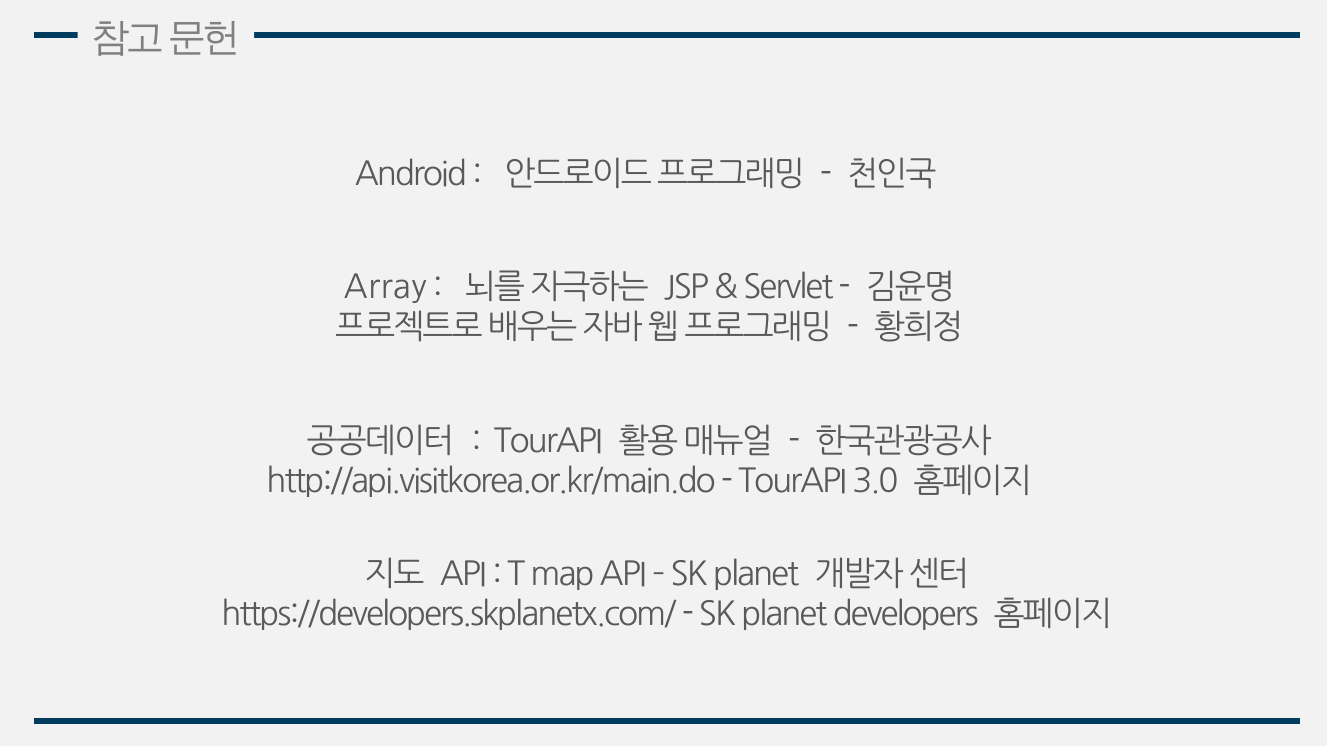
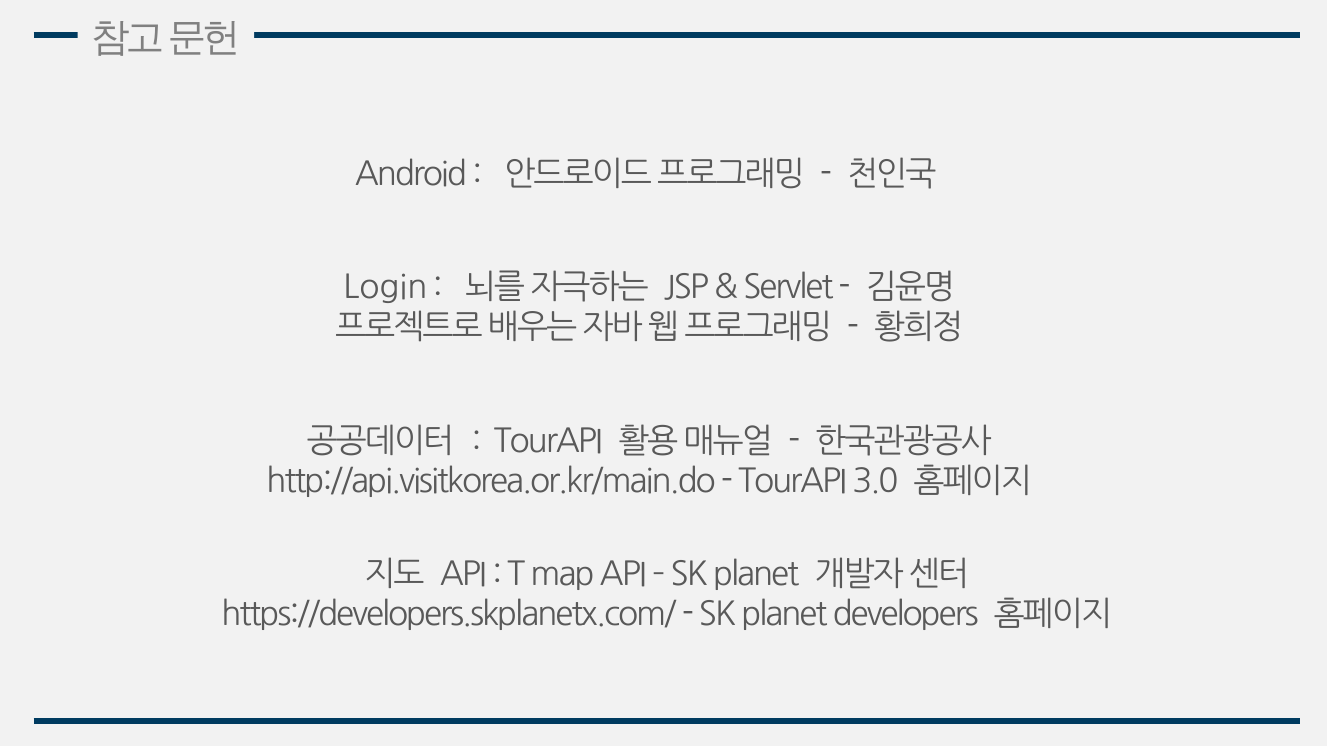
Array: Array -> Login (385, 288)
